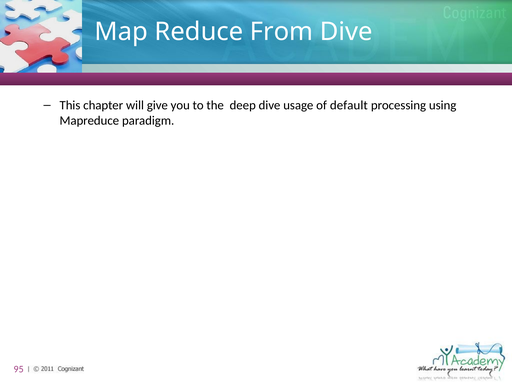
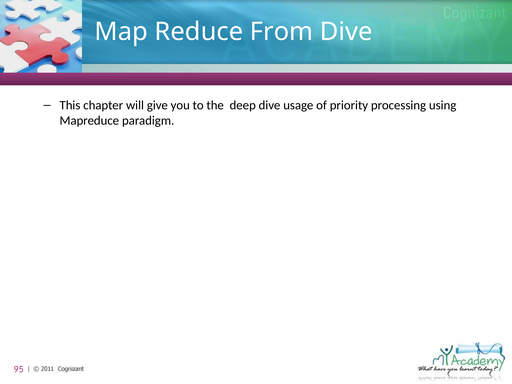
default: default -> priority (349, 105)
